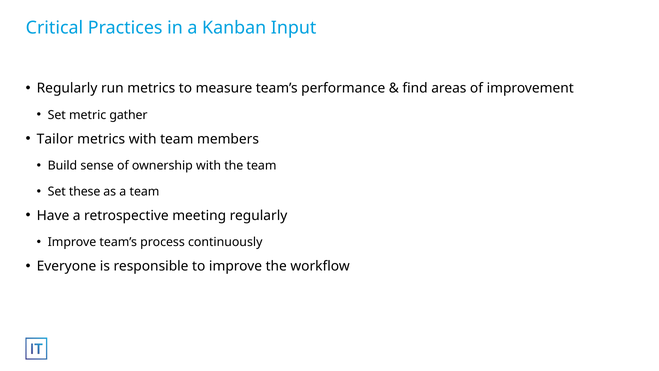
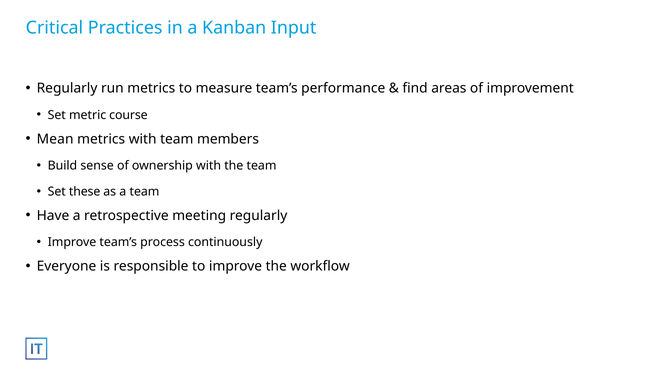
gather: gather -> course (128, 115)
Tailor: Tailor -> Mean (55, 139)
